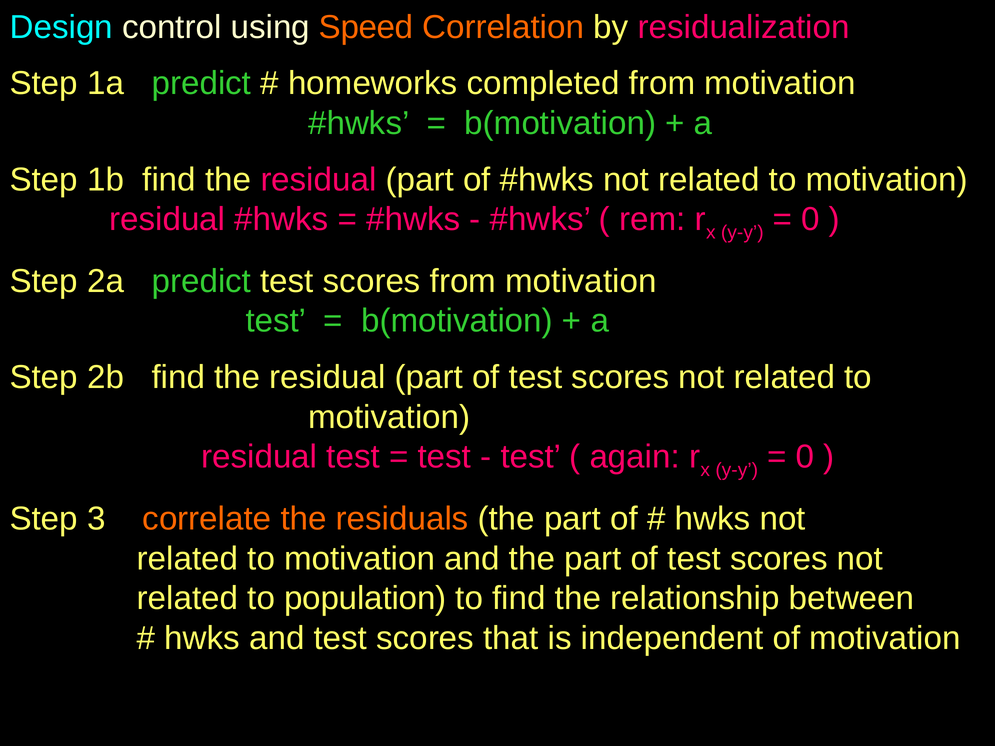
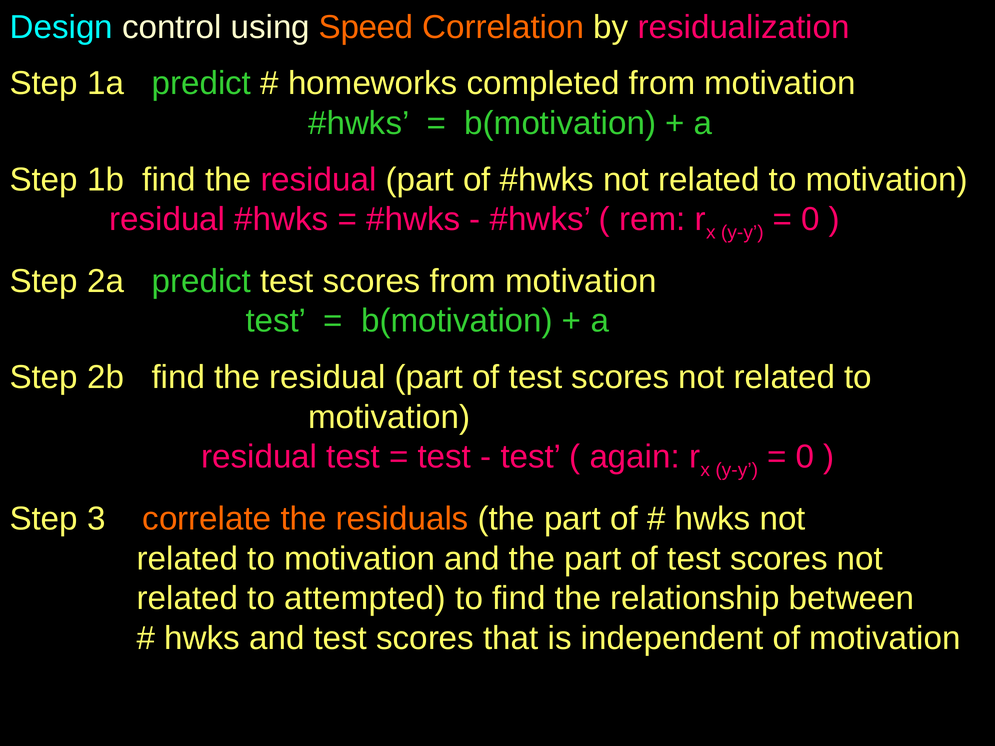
population: population -> attempted (365, 599)
